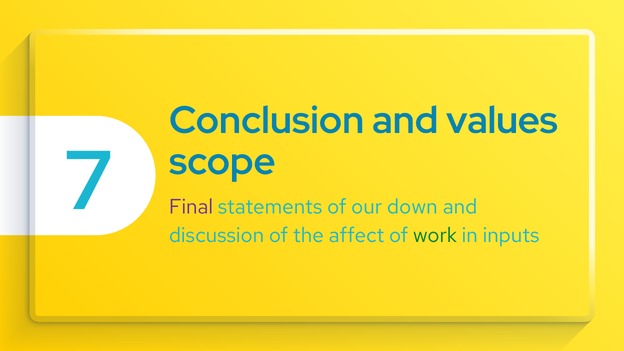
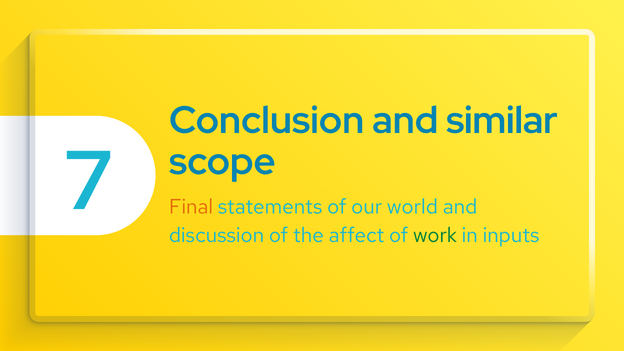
values: values -> similar (502, 120)
Final colour: purple -> orange (191, 207)
down: down -> world (412, 207)
